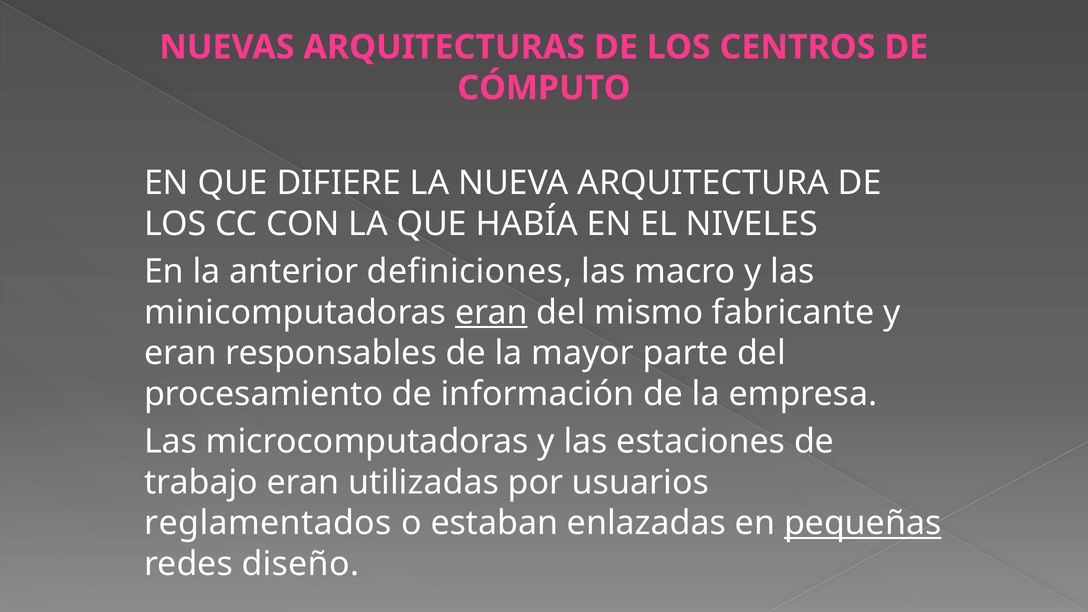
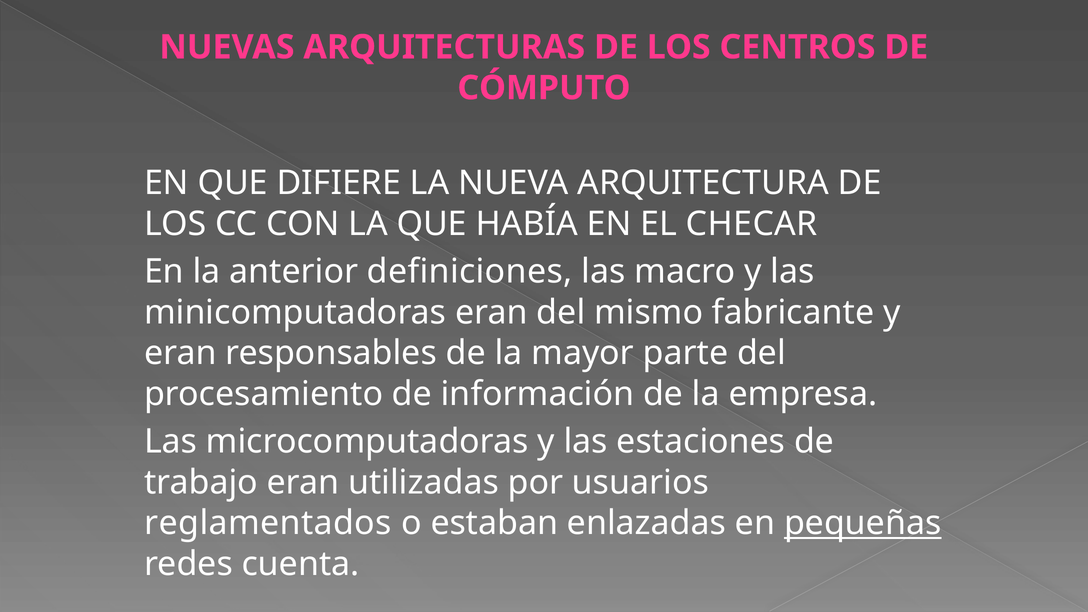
NIVELES: NIVELES -> CHECAR (752, 224)
eran underline: present -> none (491, 312)
diseño: diseño -> cuenta (301, 564)
